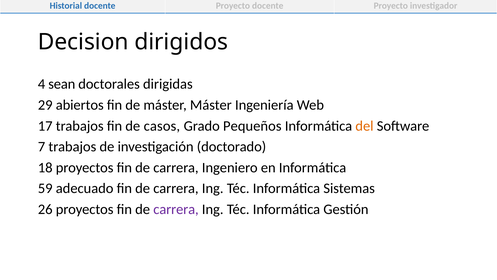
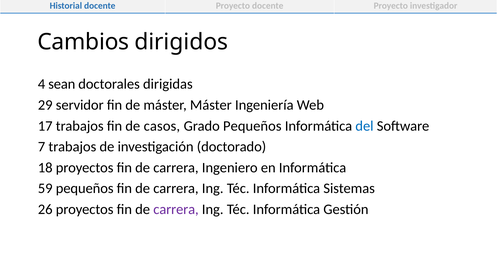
Decision: Decision -> Cambios (83, 42)
abiertos: abiertos -> servidor (80, 105)
del colour: orange -> blue (364, 126)
59 adecuado: adecuado -> pequeños (85, 188)
